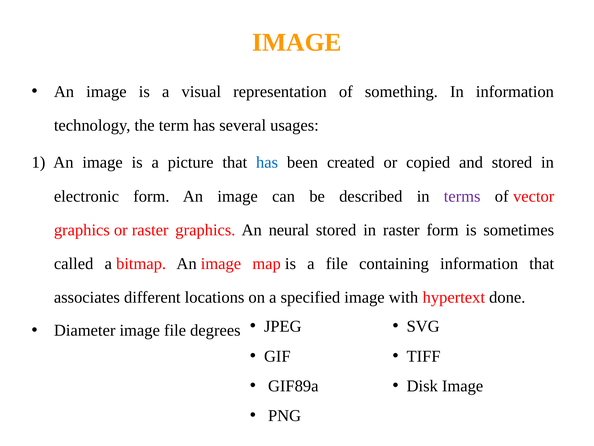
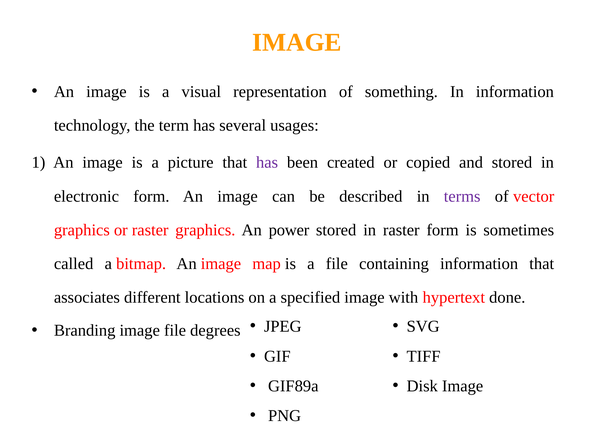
has colour: blue -> purple (267, 162)
neural: neural -> power (289, 230)
Diameter: Diameter -> Branding (85, 330)
